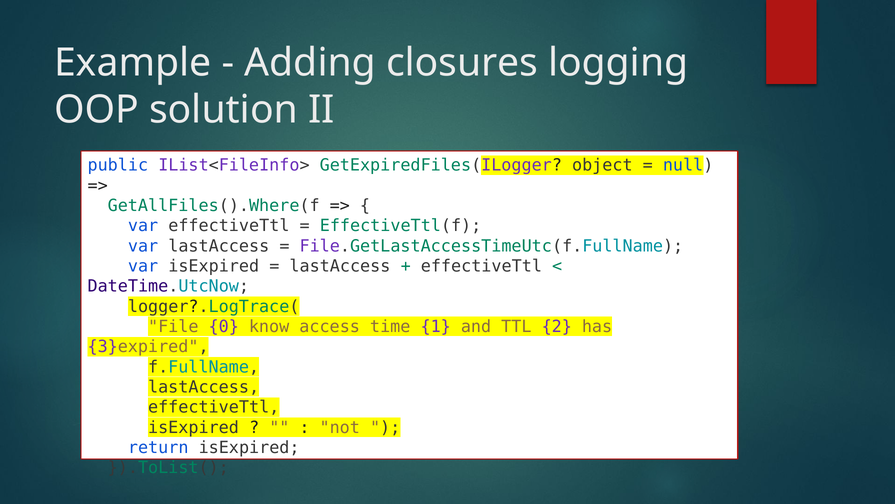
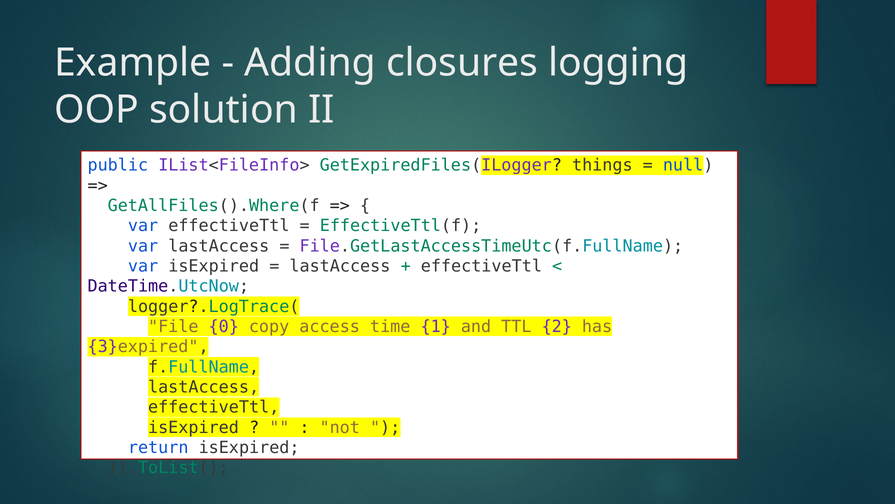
object: object -> things (602, 165)
know: know -> copy (269, 326)
